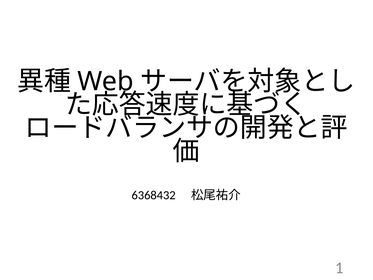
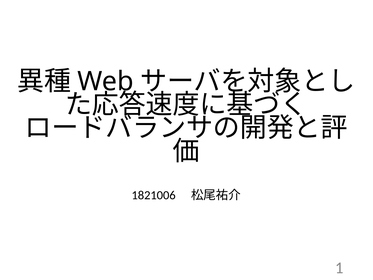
6368432: 6368432 -> 1821006 (154, 195)
